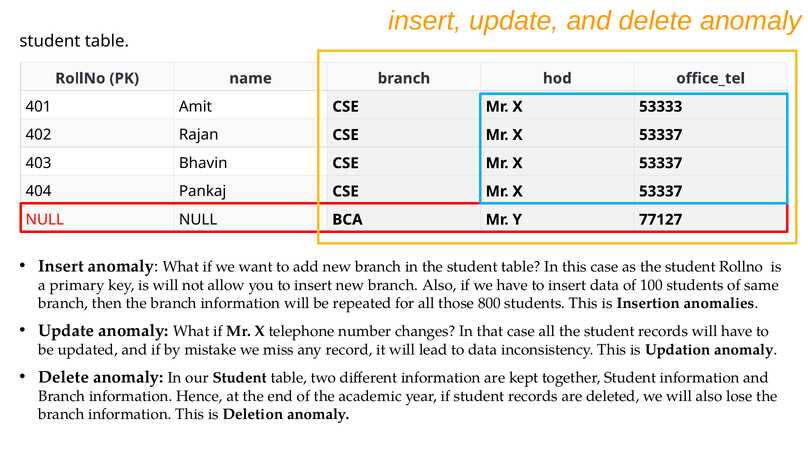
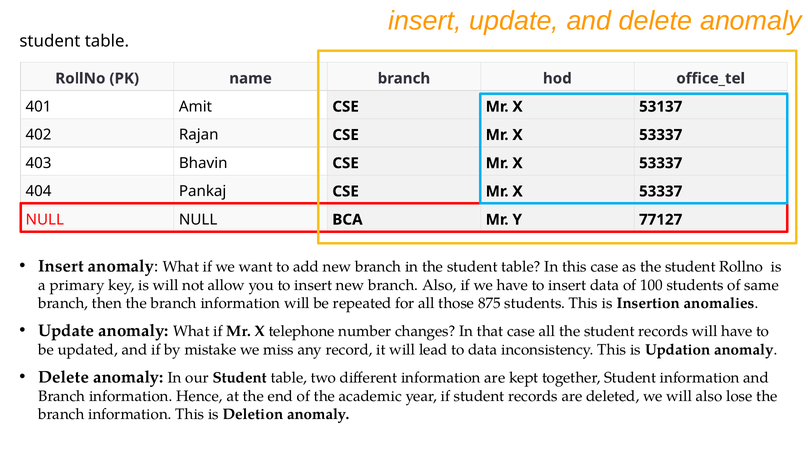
53333: 53333 -> 53137 (661, 107)
800: 800 -> 875 (489, 304)
